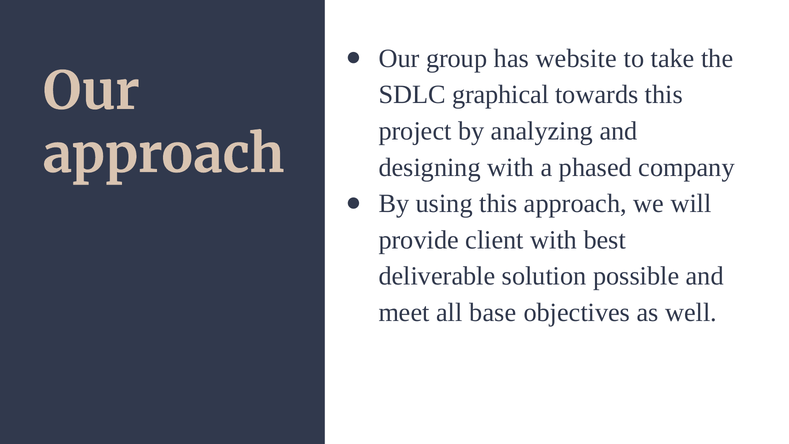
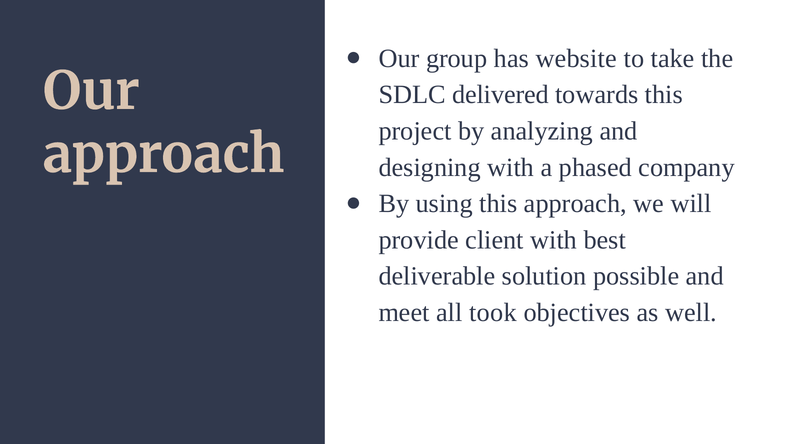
graphical: graphical -> delivered (501, 95)
base: base -> took (493, 312)
